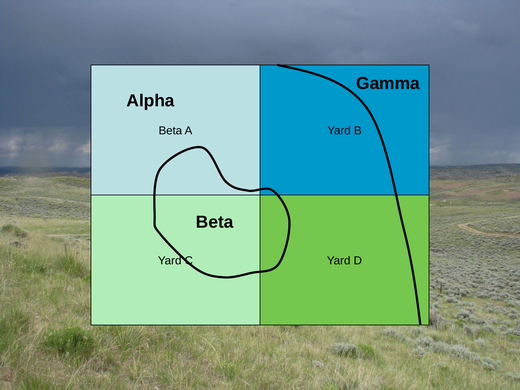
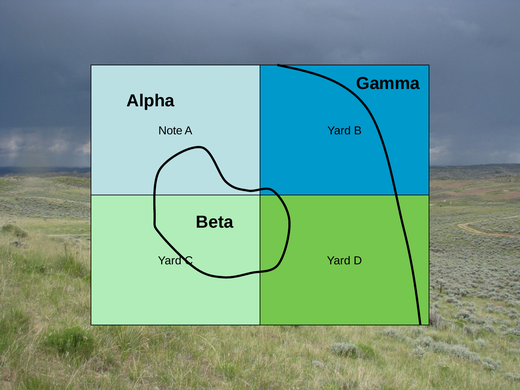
Beta: Beta -> Note (170, 131)
